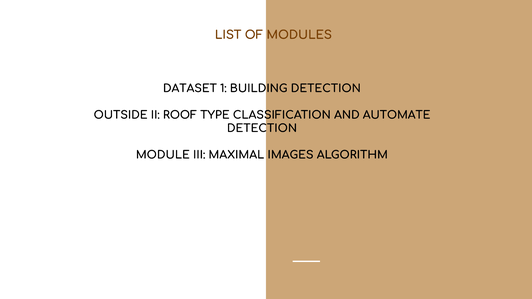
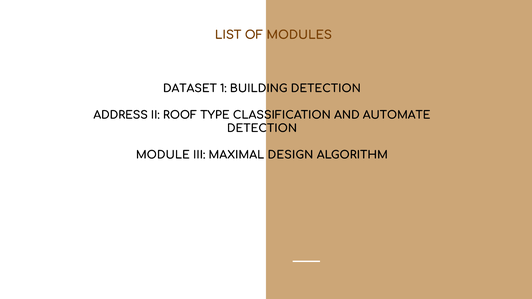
OUTSIDE: OUTSIDE -> ADDRESS (121, 115)
IMAGES: IMAGES -> DESIGN (290, 155)
